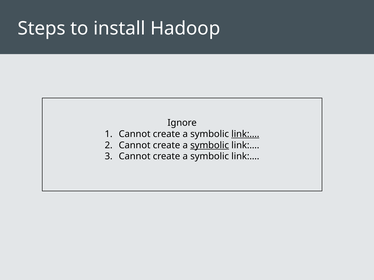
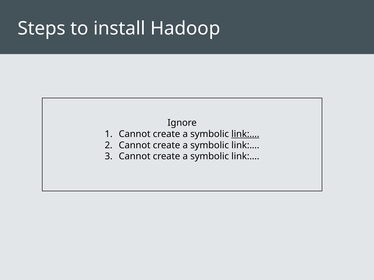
symbolic underline: present -> none (210, 145)
